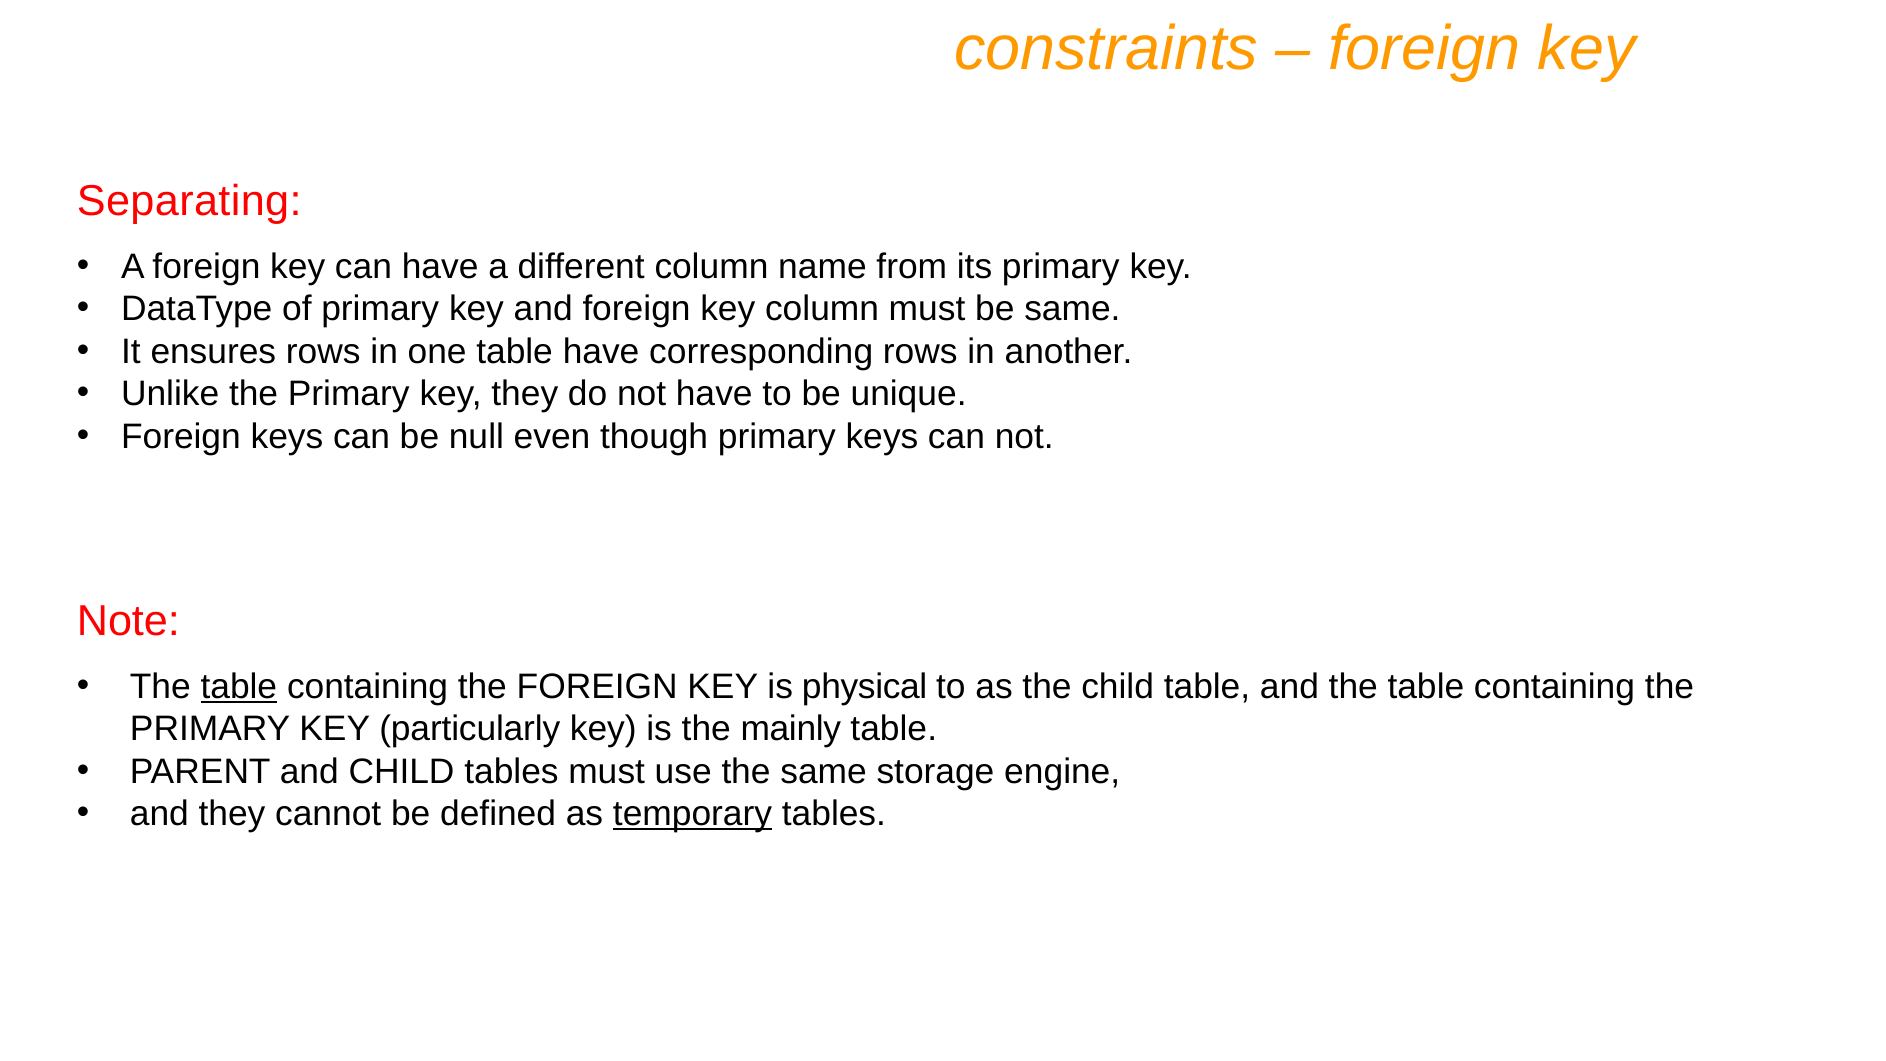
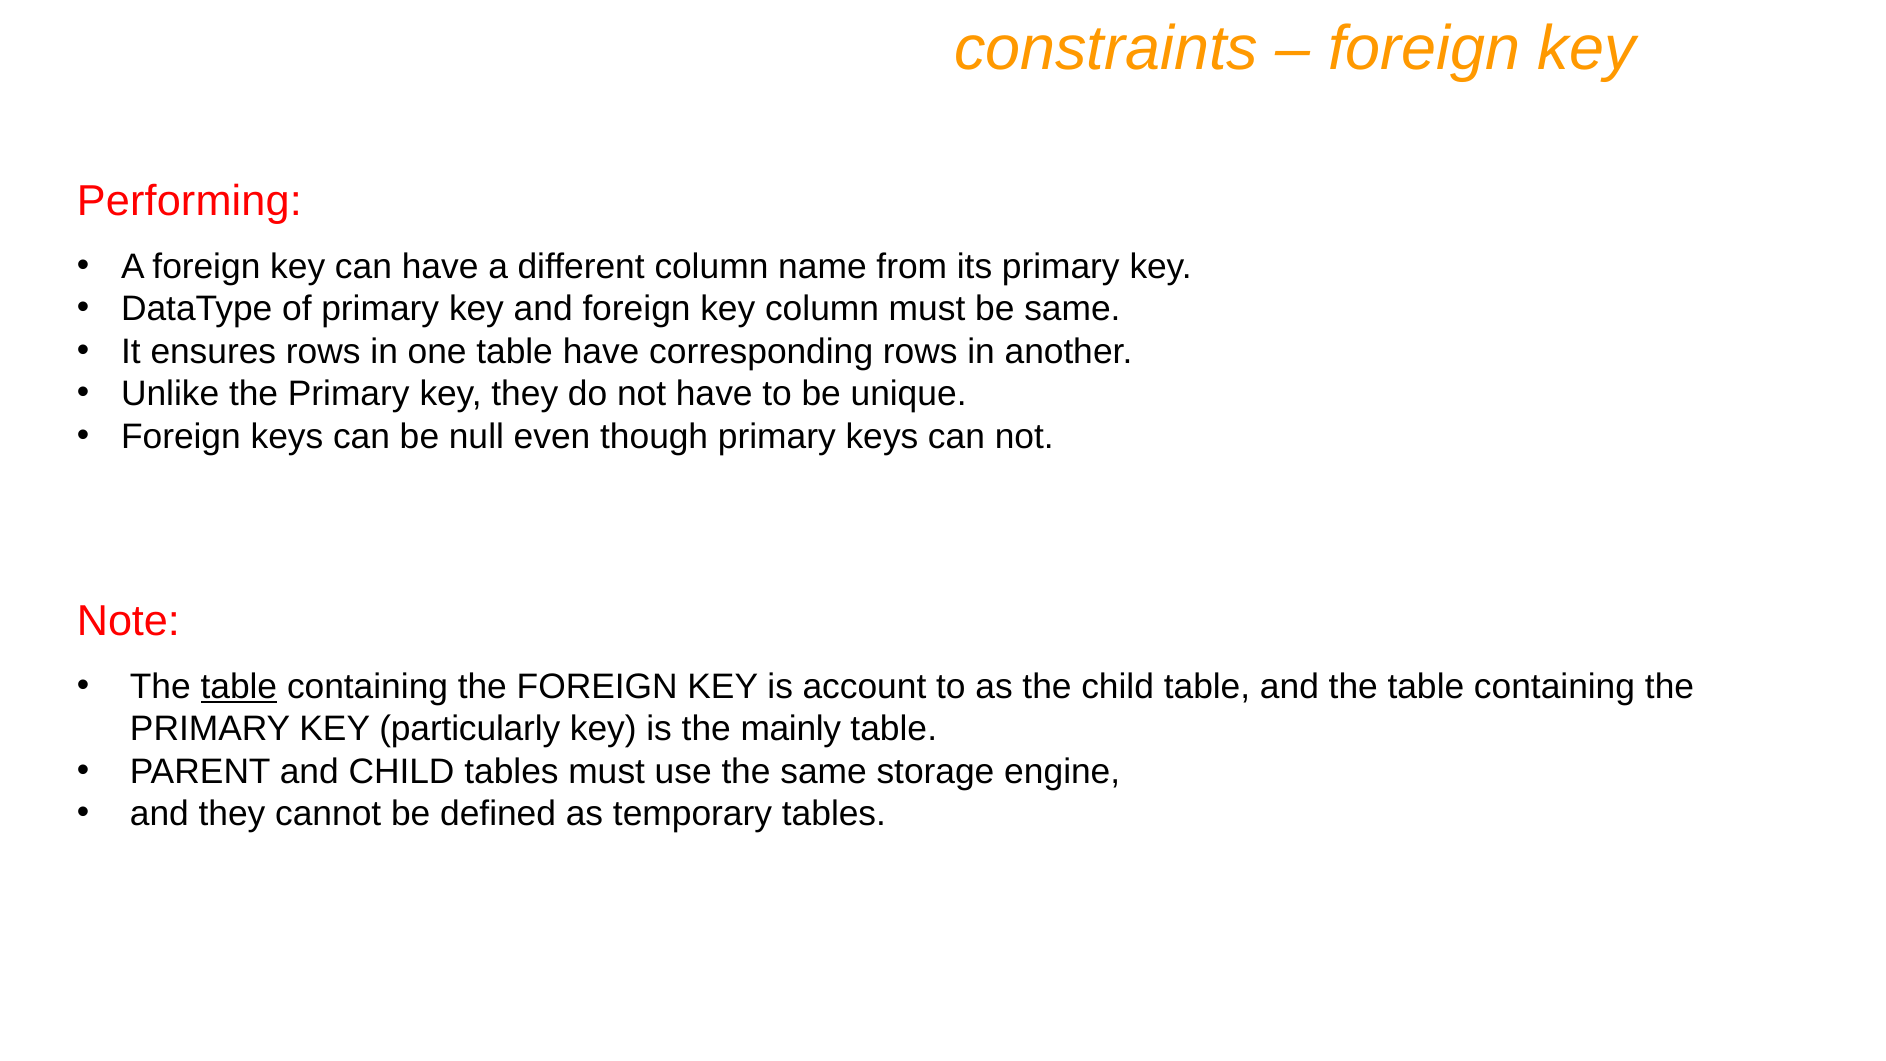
Separating: Separating -> Performing (189, 201)
physical: physical -> account (864, 687)
temporary underline: present -> none (693, 814)
